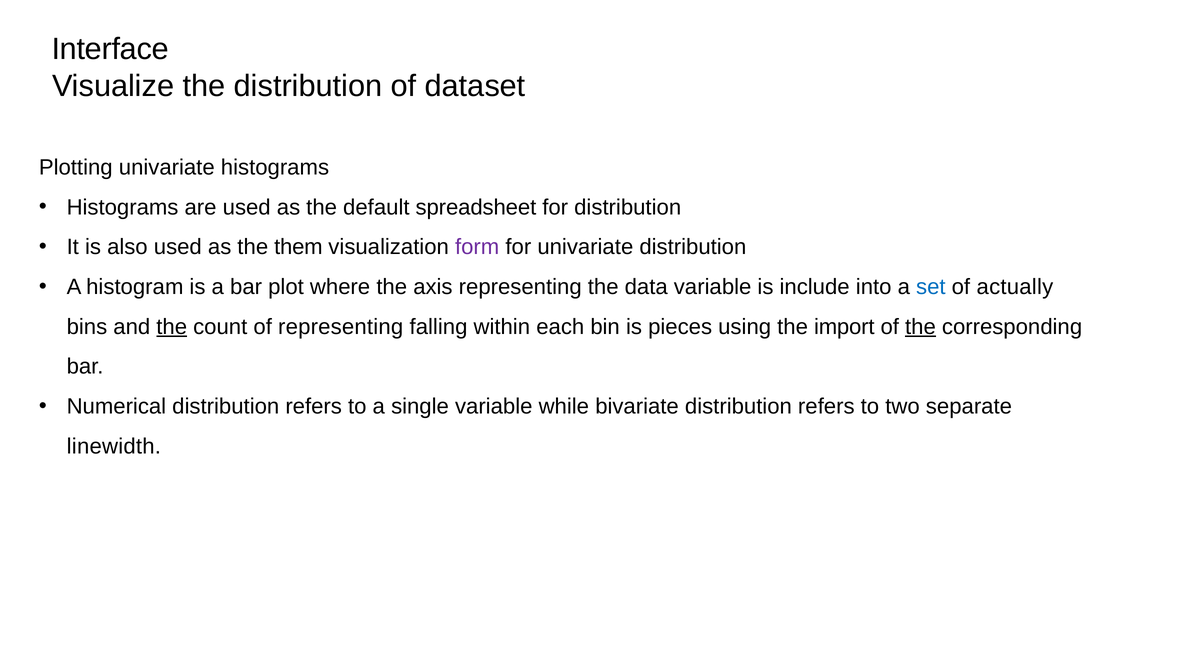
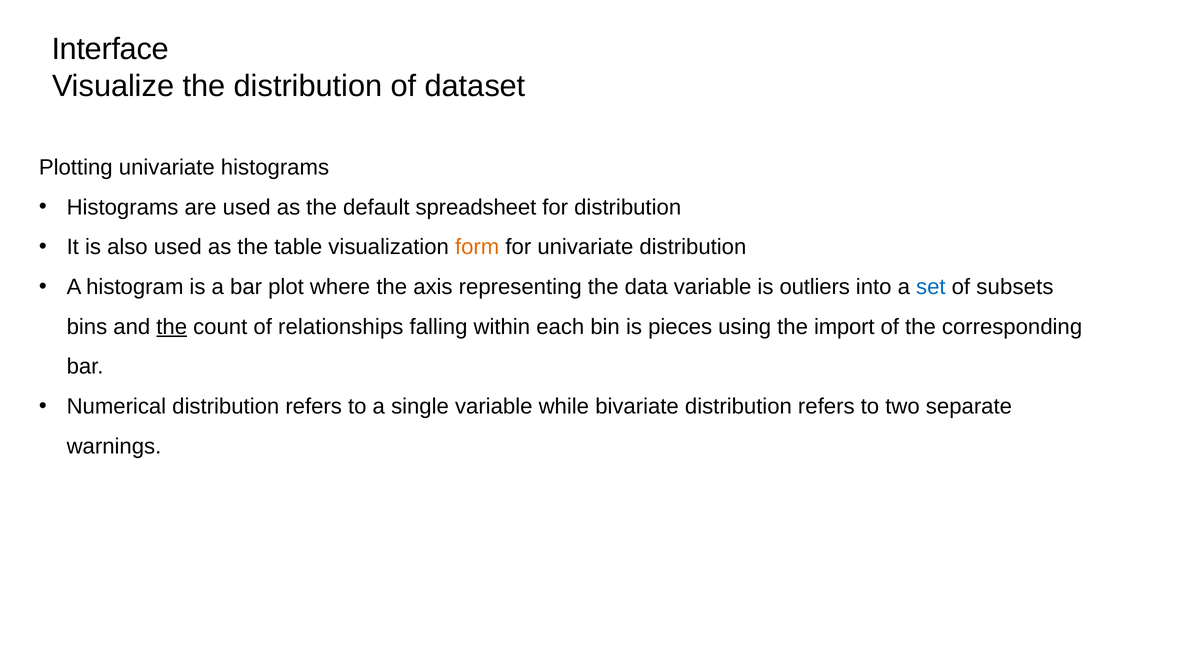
them: them -> table (298, 247)
form colour: purple -> orange (477, 247)
include: include -> outliers (815, 287)
actually: actually -> subsets (1015, 287)
of representing: representing -> relationships (341, 327)
the underline: present -> none (920, 327)
linewidth: linewidth -> warnings (114, 447)
